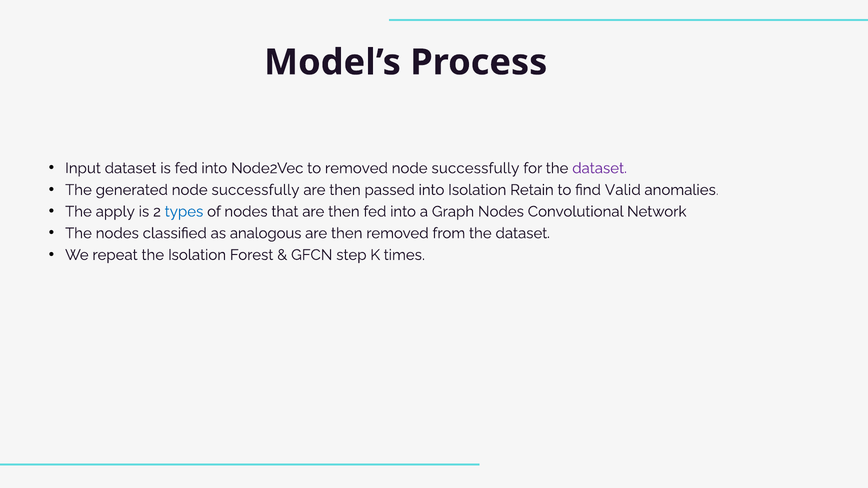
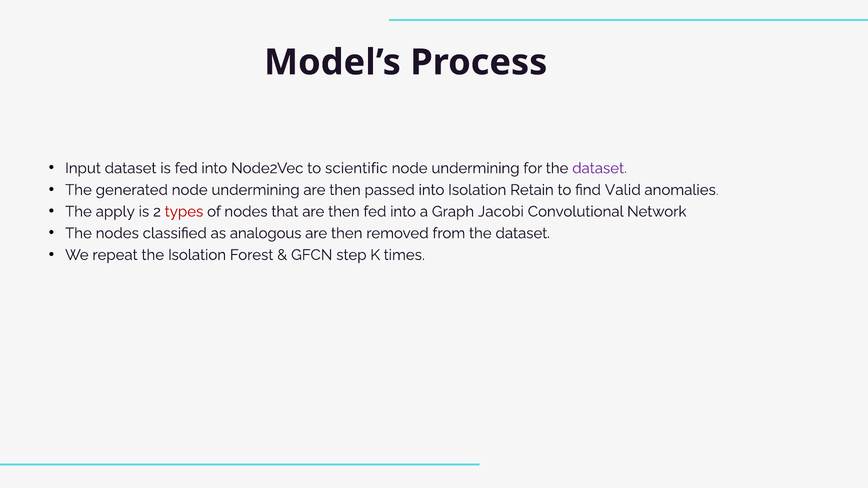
to removed: removed -> scientific (356, 168)
successfully: successfully -> undermining (475, 168)
generated node successfully: successfully -> undermining (256, 190)
types colour: blue -> red (184, 212)
Graph Nodes: Nodes -> Jacobi (501, 212)
